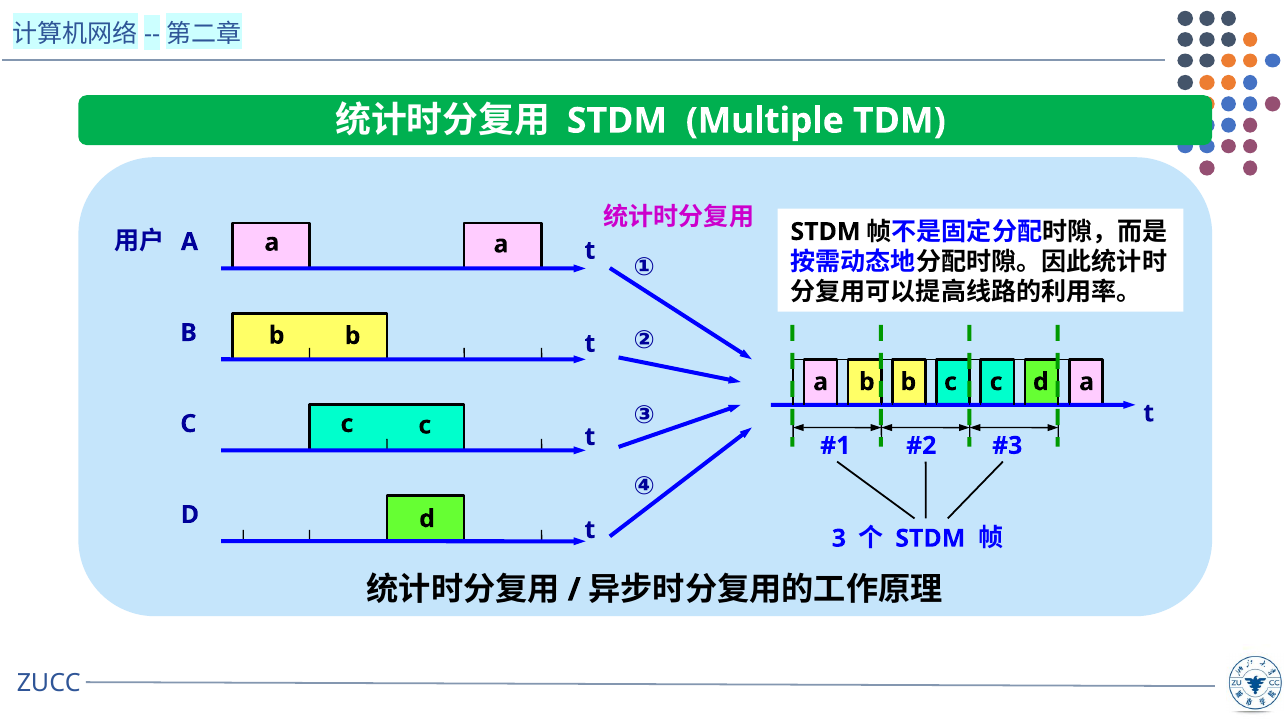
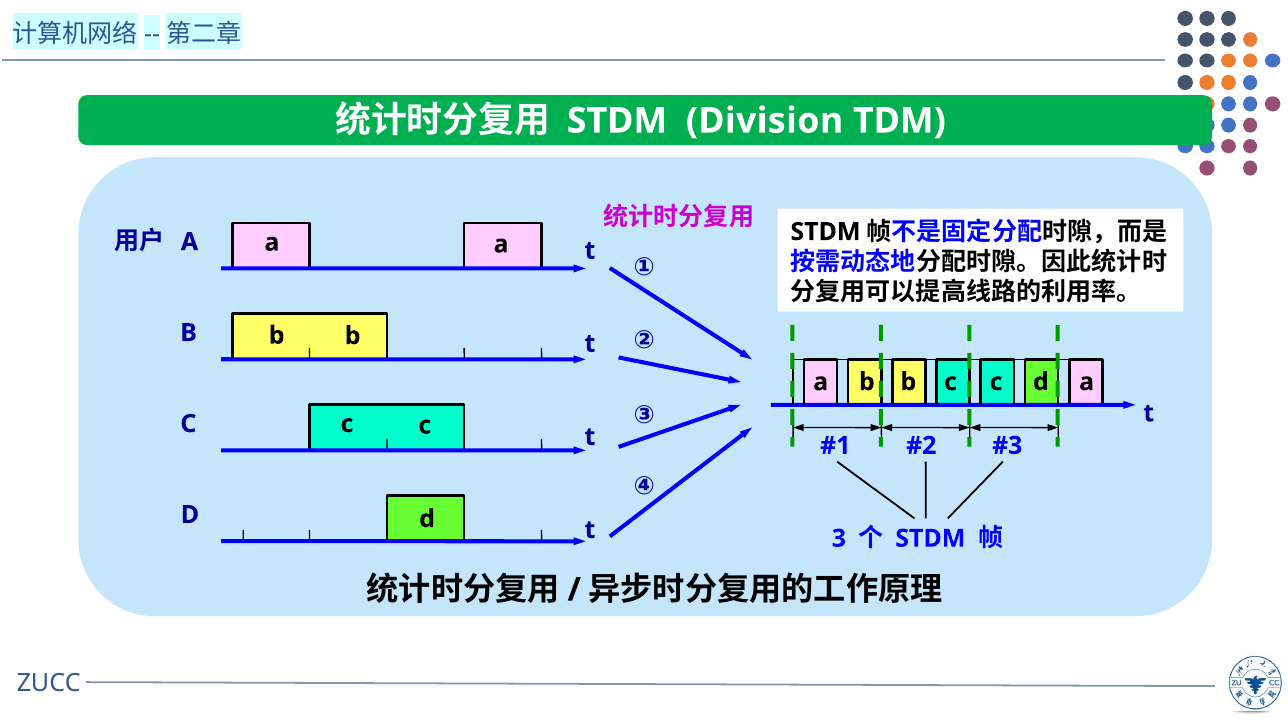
Multiple: Multiple -> Division (764, 121)
